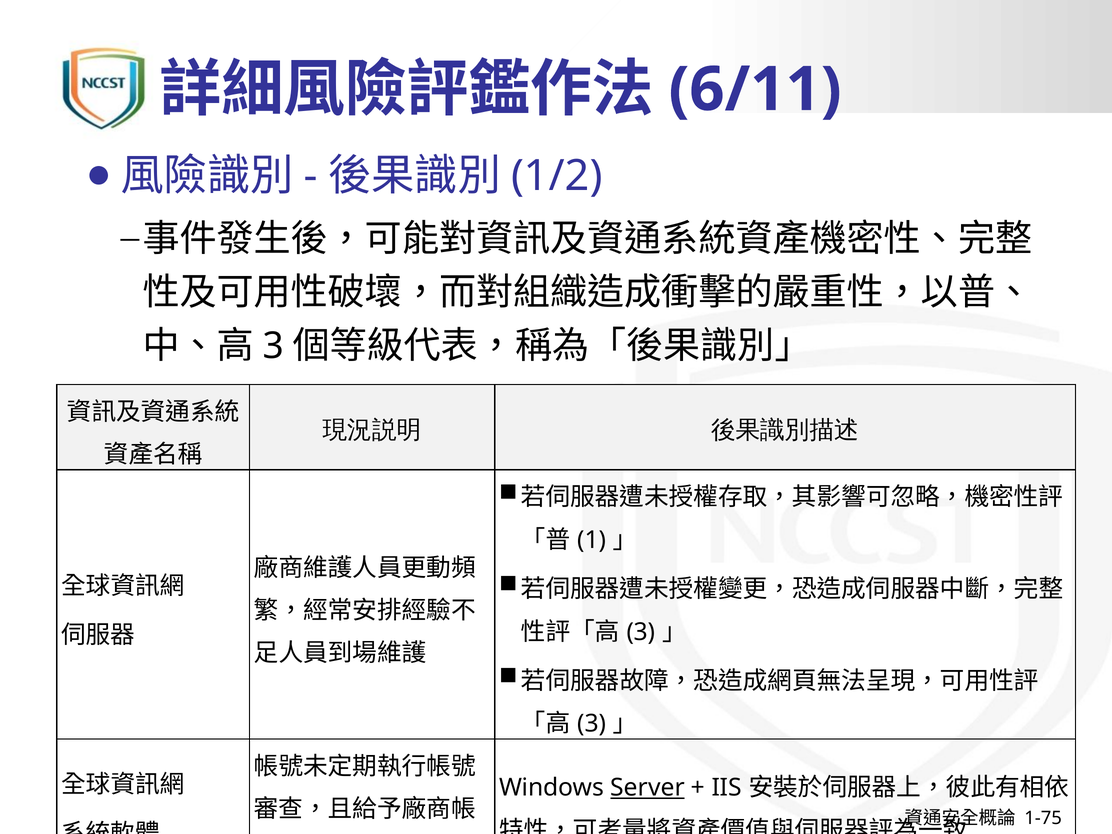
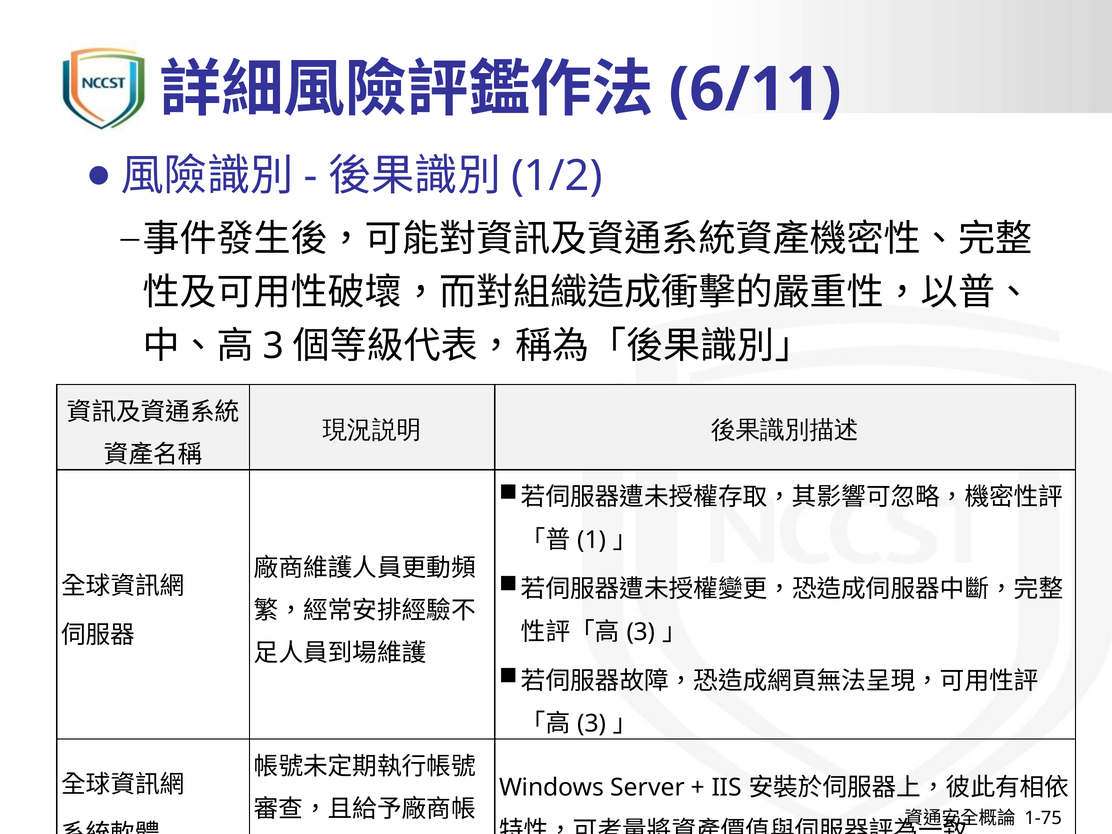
Server underline: present -> none (648, 788)
